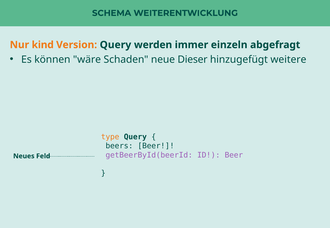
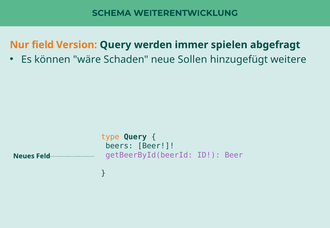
kind: kind -> field (43, 45)
einzeln: einzeln -> spielen (229, 45)
Dieser: Dieser -> Sollen (192, 60)
